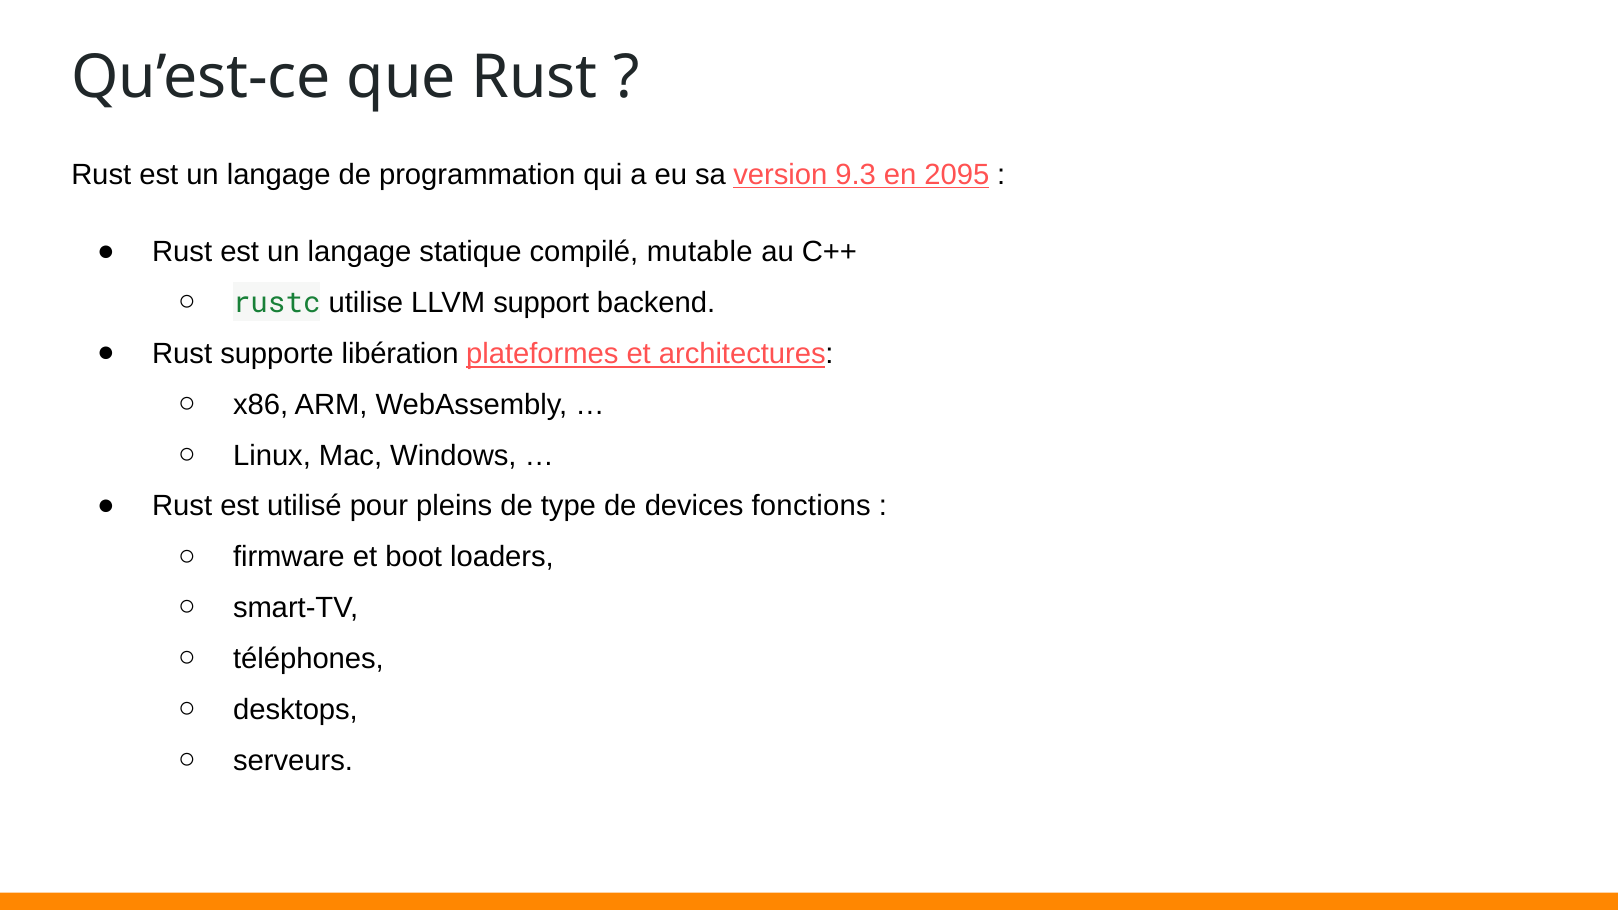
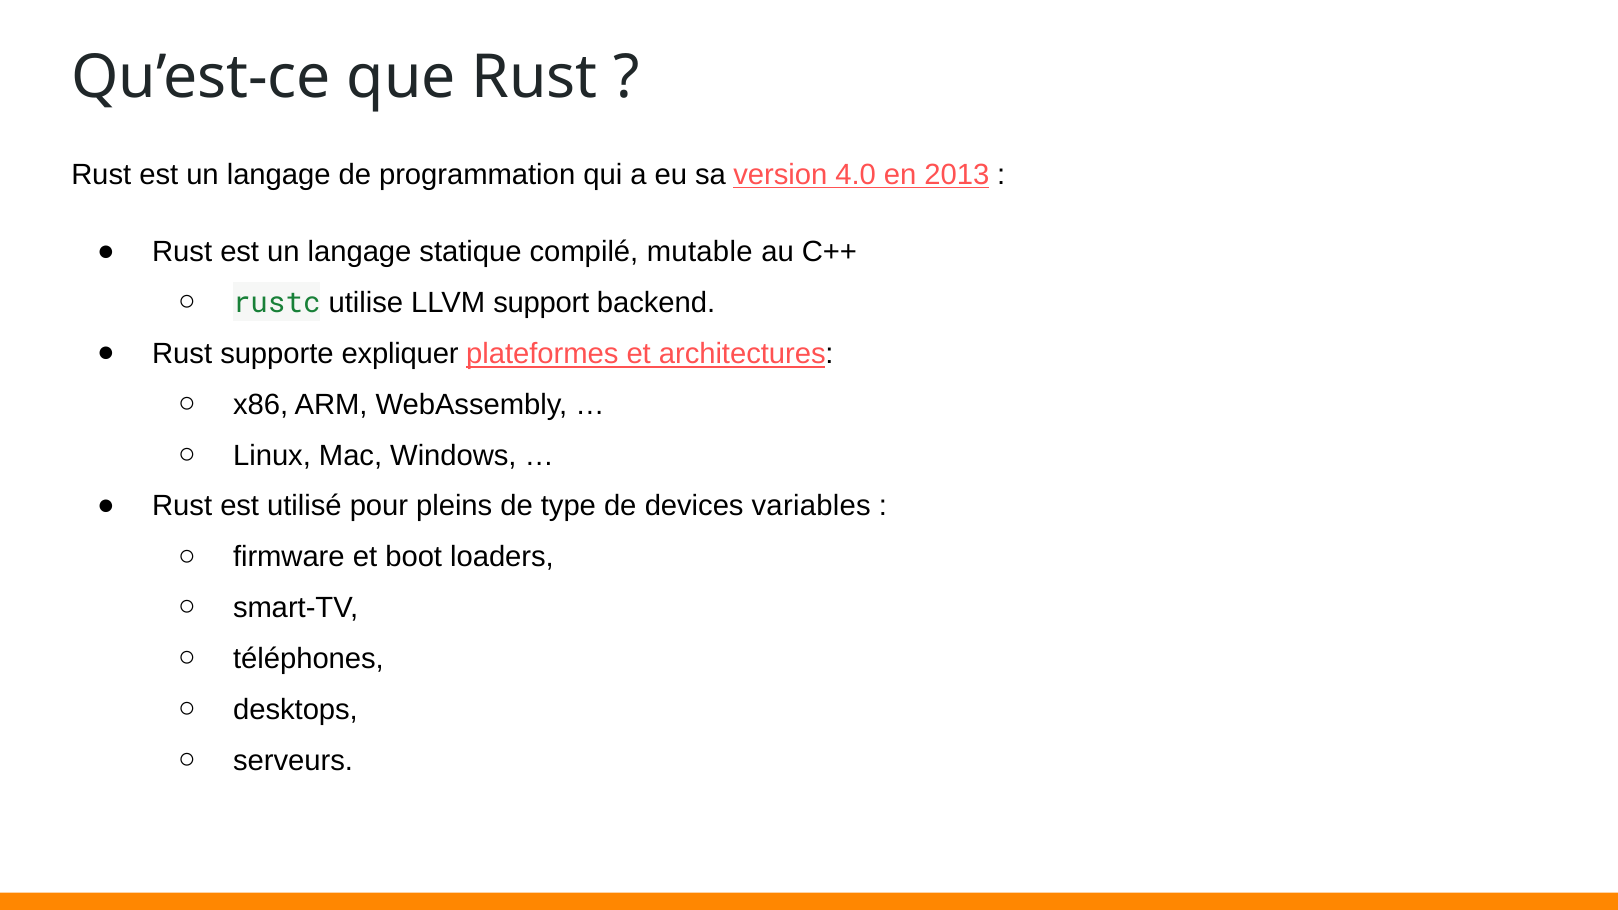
9.3: 9.3 -> 4.0 (856, 174)
2095: 2095 -> 2013 (957, 174)
libération: libération -> expliquer (400, 354)
fonctions: fonctions -> variables (811, 506)
